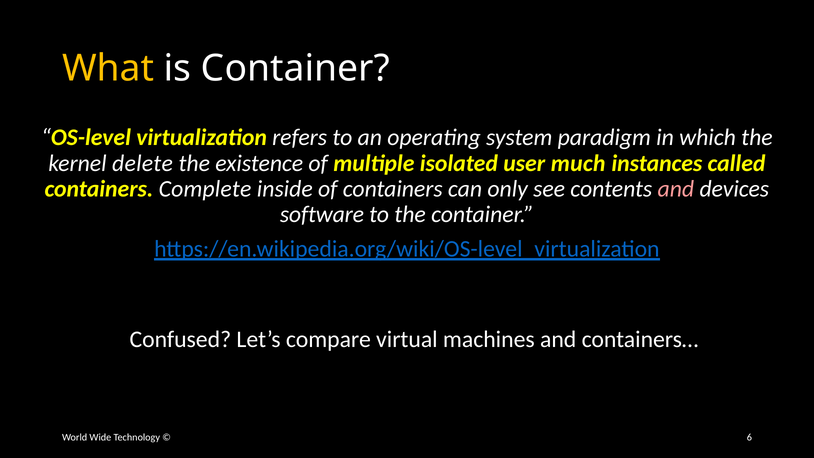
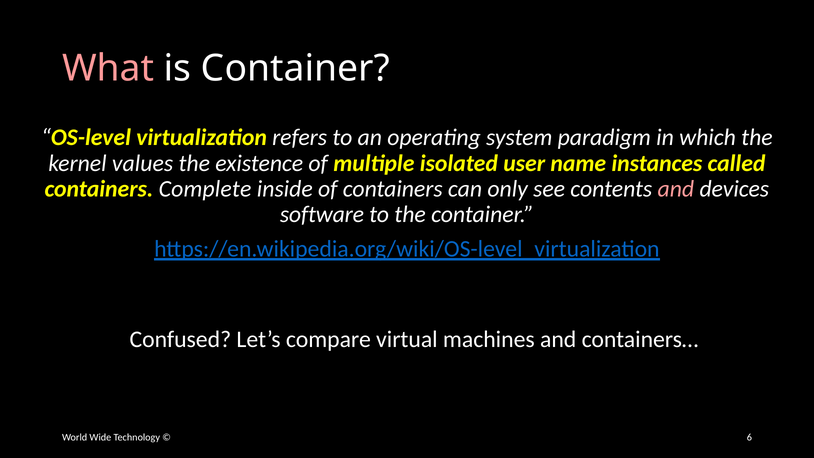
What colour: yellow -> pink (108, 68)
delete: delete -> values (143, 163)
much: much -> name (578, 163)
